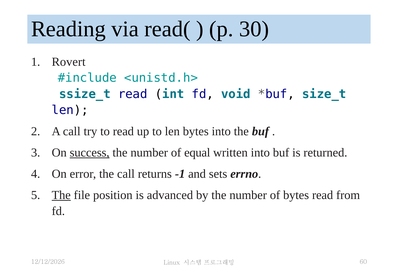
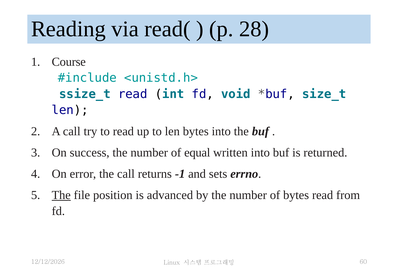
30: 30 -> 28 (254, 29)
Rovert: Rovert -> Course (69, 62)
success underline: present -> none (90, 153)
